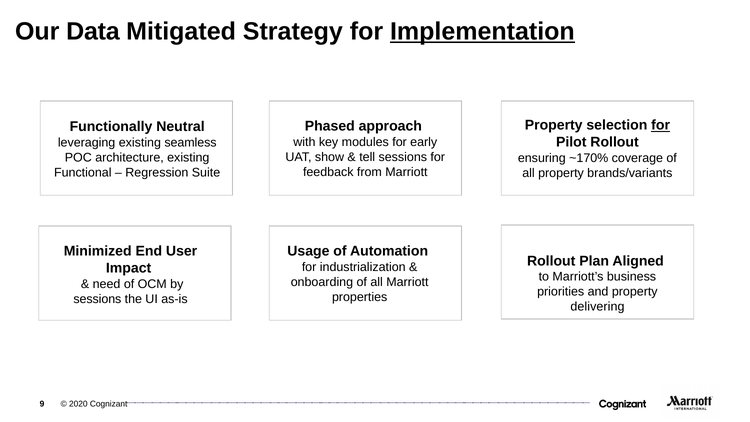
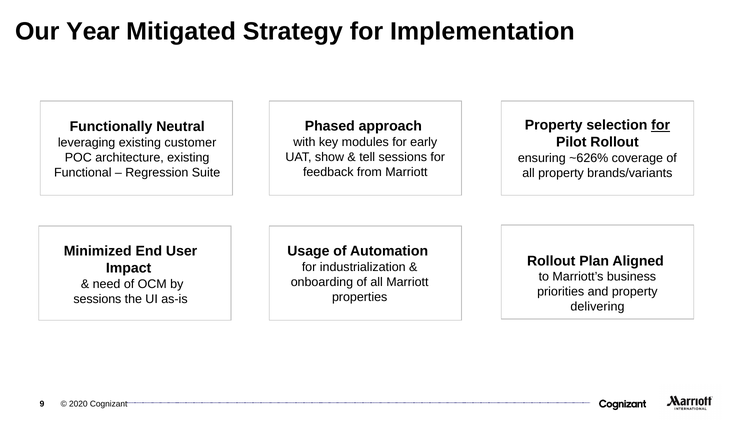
Data: Data -> Year (93, 32)
Implementation underline: present -> none (482, 32)
seamless: seamless -> customer (190, 143)
~170%: ~170% -> ~626% (589, 158)
